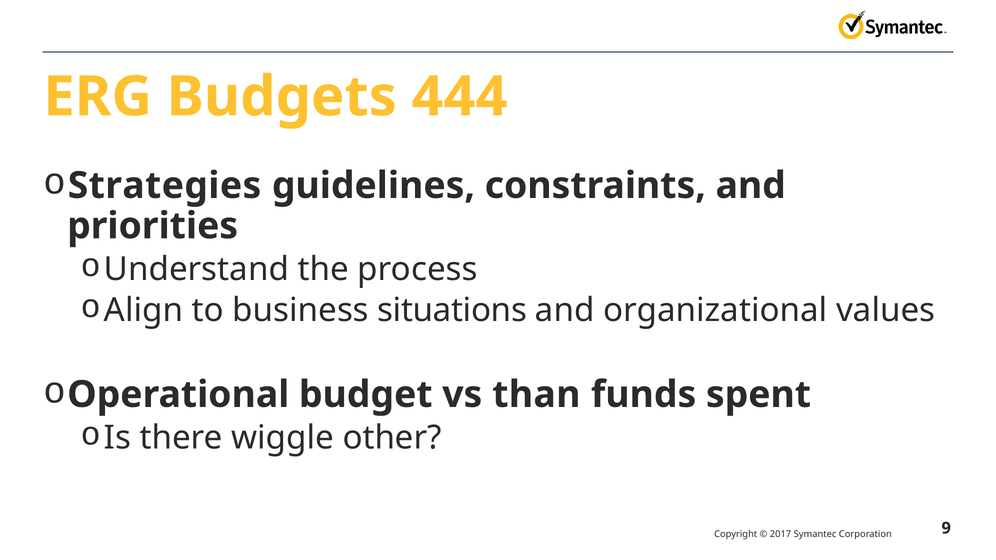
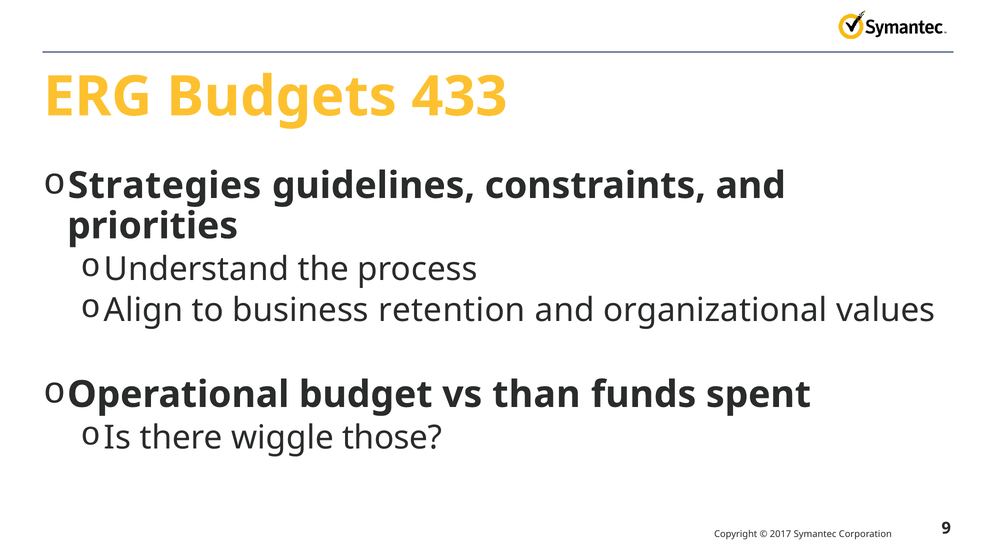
444: 444 -> 433 (459, 97)
situations: situations -> retention (452, 310)
other: other -> those (392, 438)
